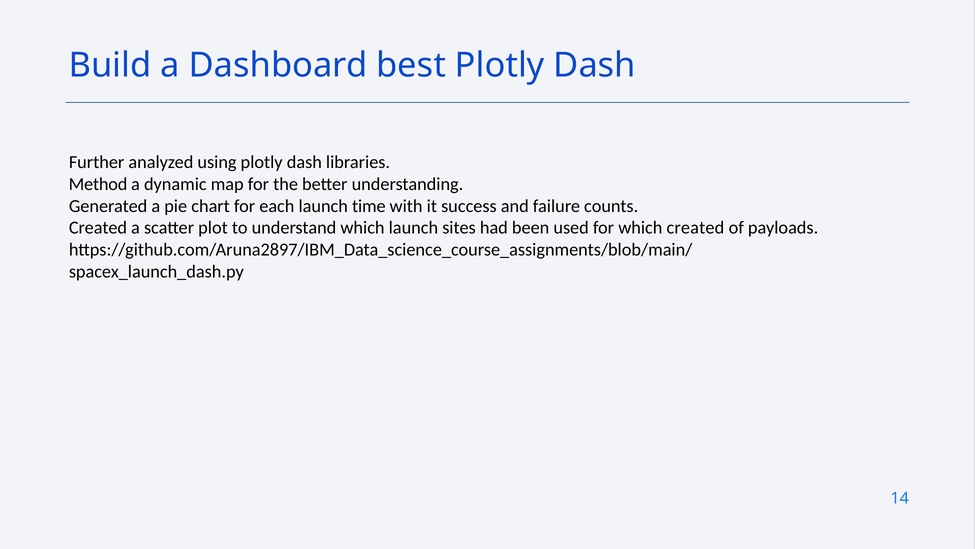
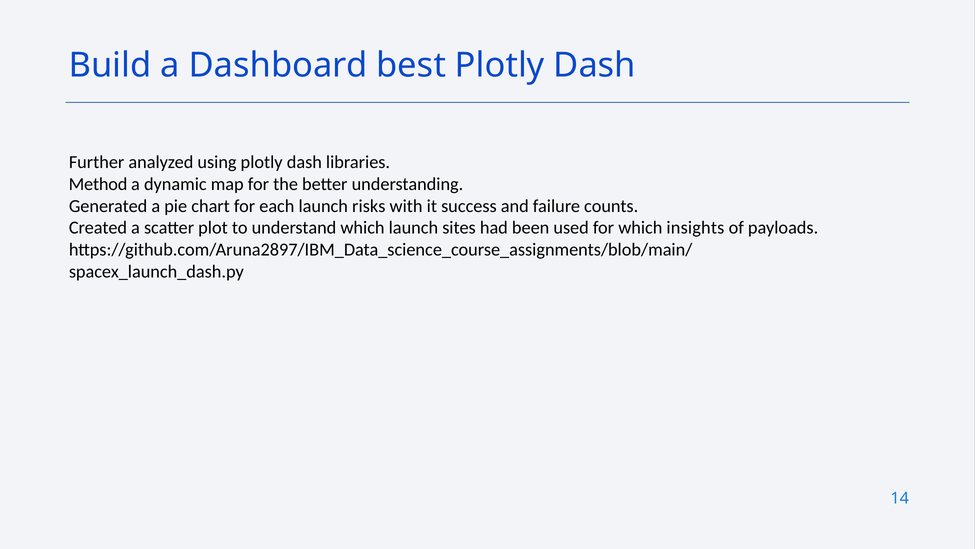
time: time -> risks (369, 206)
which created: created -> insights (695, 228)
